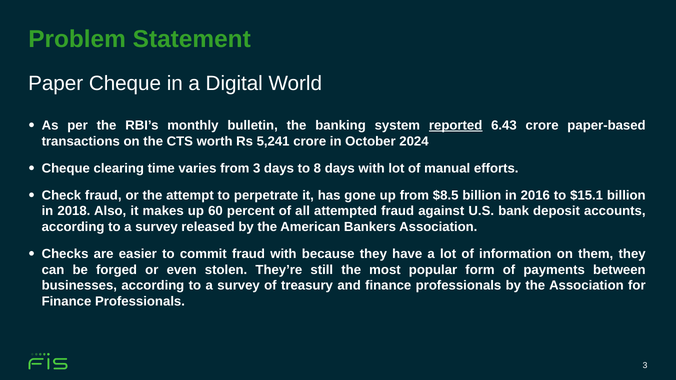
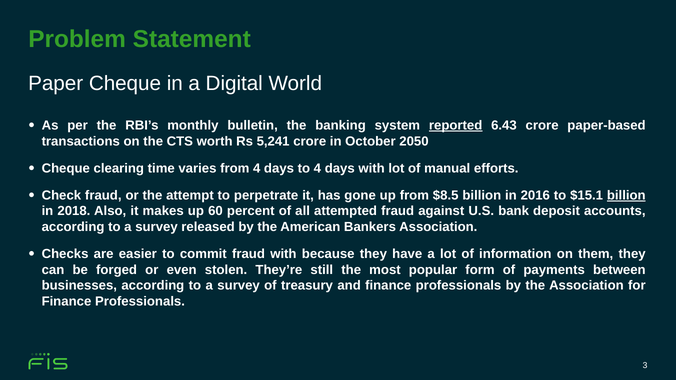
2024: 2024 -> 2050 (414, 141)
from 3: 3 -> 4 (257, 168)
to 8: 8 -> 4 (317, 168)
billion underline: none -> present (626, 195)
